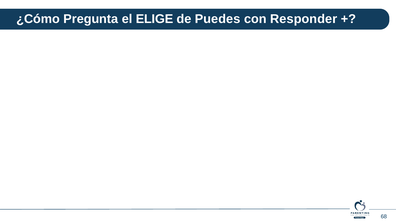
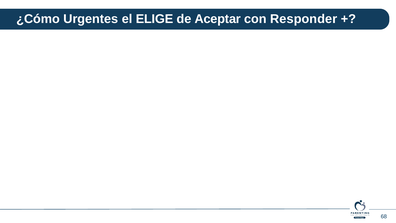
Pregunta: Pregunta -> Urgentes (91, 19)
Puedes: Puedes -> Aceptar (218, 19)
